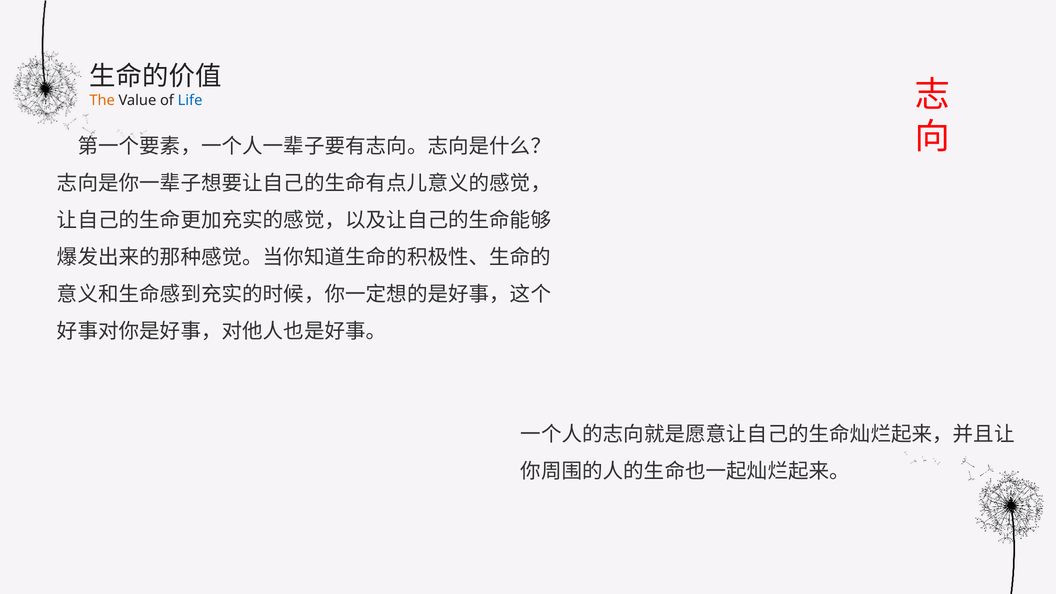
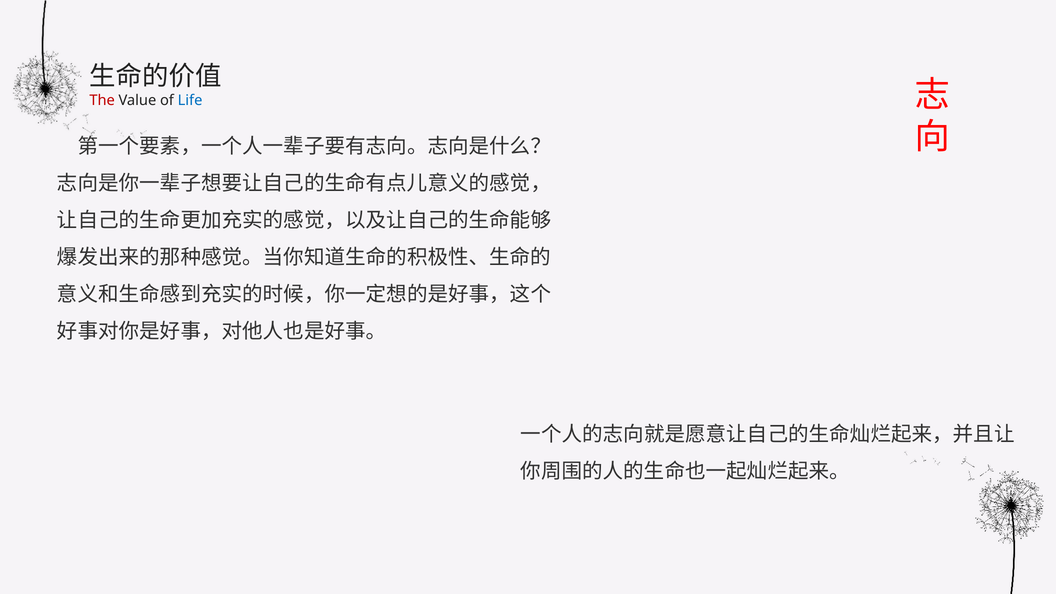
The colour: orange -> red (102, 100)
